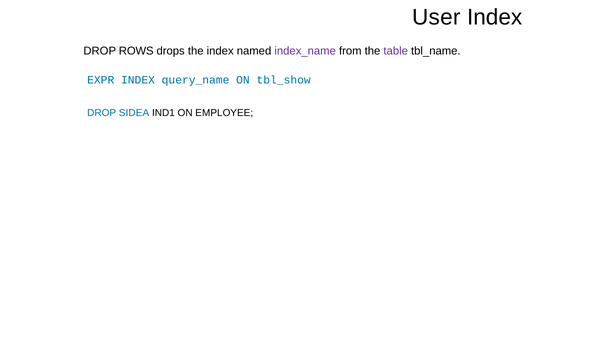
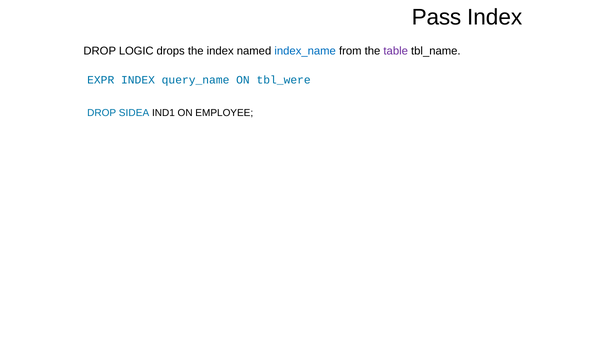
User: User -> Pass (436, 17)
ROWS: ROWS -> LOGIC (136, 51)
index_name colour: purple -> blue (305, 51)
tbl_show: tbl_show -> tbl_were (284, 80)
